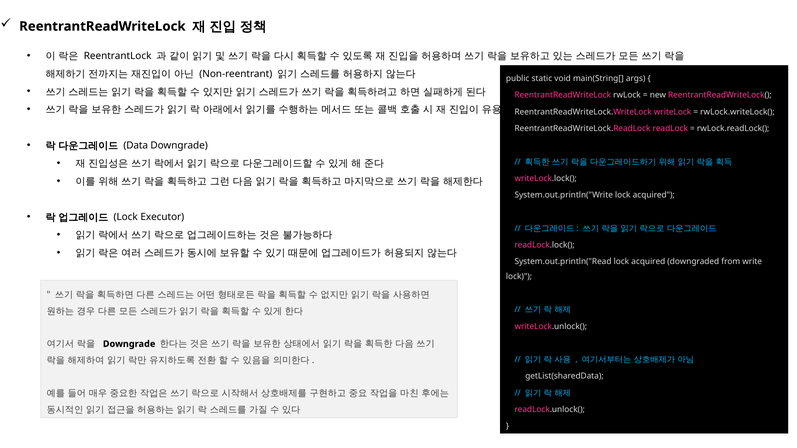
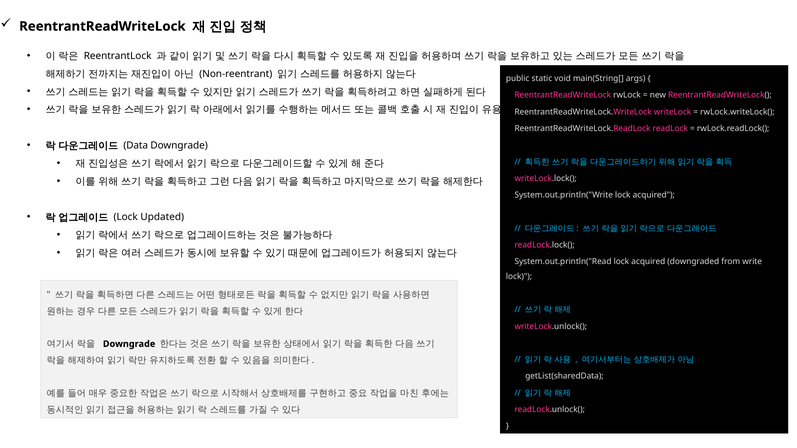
Executor: Executor -> Updated (162, 217)
